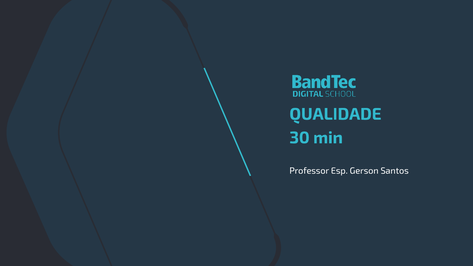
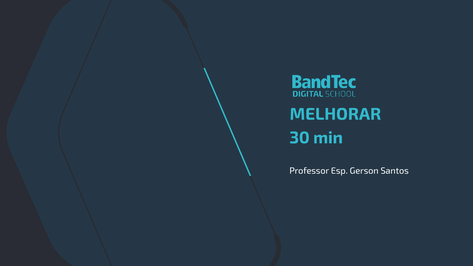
QUALIDADE: QUALIDADE -> MELHORAR (335, 114)
